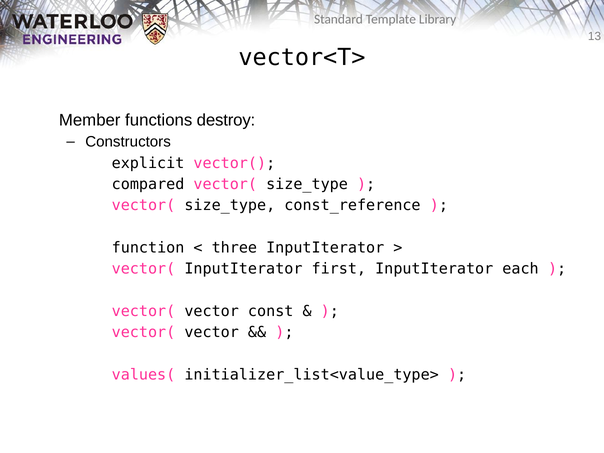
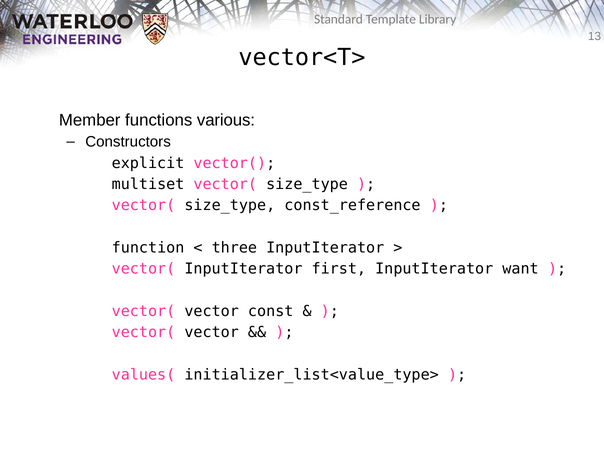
destroy: destroy -> various (226, 120)
compared: compared -> multiset (148, 184)
each: each -> want (521, 269)
